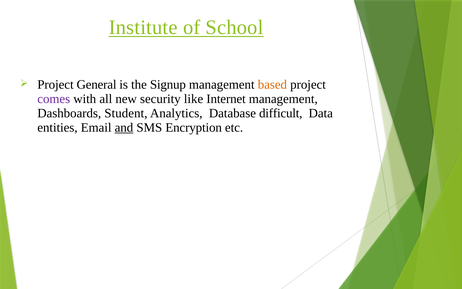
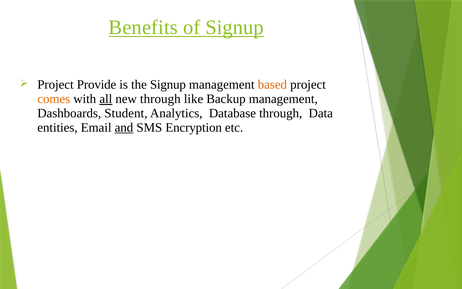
Institute: Institute -> Benefits (143, 27)
of School: School -> Signup (235, 27)
General: General -> Provide (97, 85)
comes colour: purple -> orange (54, 99)
all underline: none -> present (106, 99)
new security: security -> through (160, 99)
Internet: Internet -> Backup (226, 99)
Database difficult: difficult -> through (281, 113)
